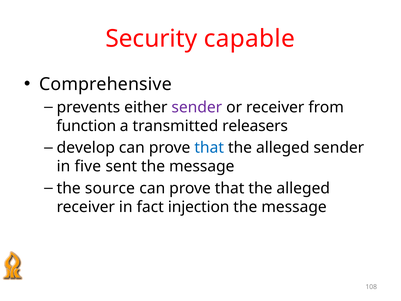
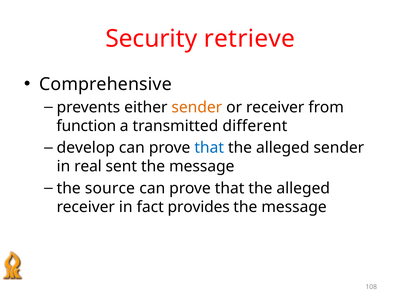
capable: capable -> retrieve (249, 39)
sender colour: purple -> orange (197, 107)
releasers: releasers -> different (255, 126)
five: five -> real (88, 166)
injection: injection -> provides (199, 207)
